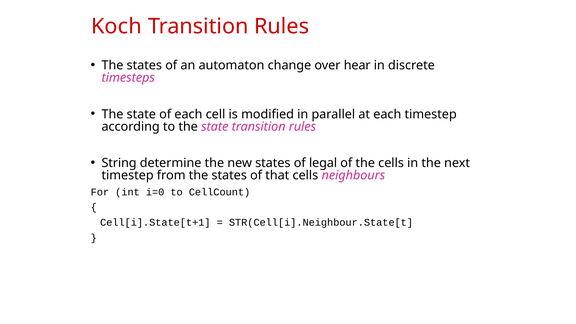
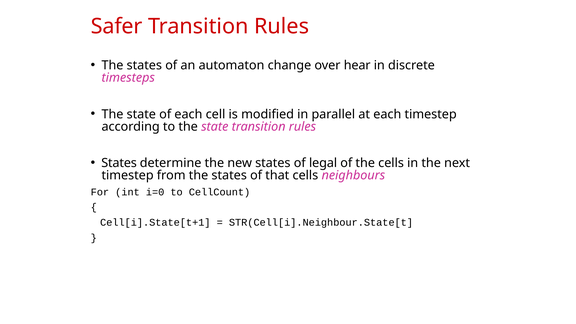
Koch: Koch -> Safer (117, 26)
String: String -> States (119, 163)
